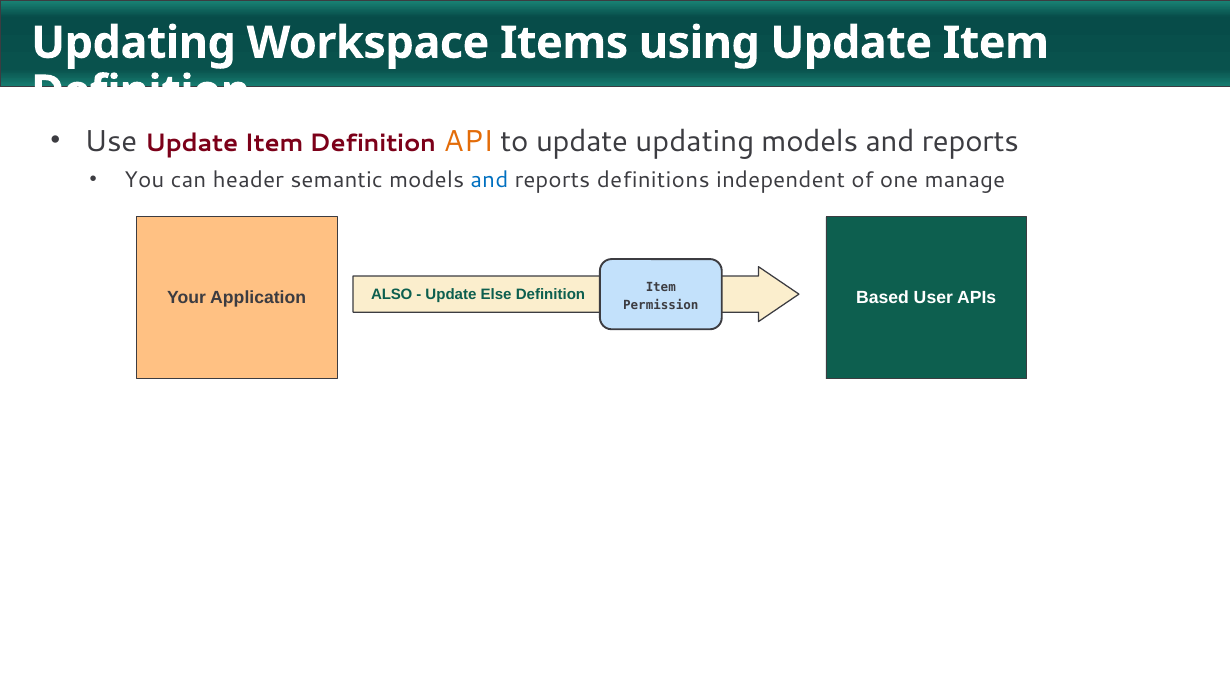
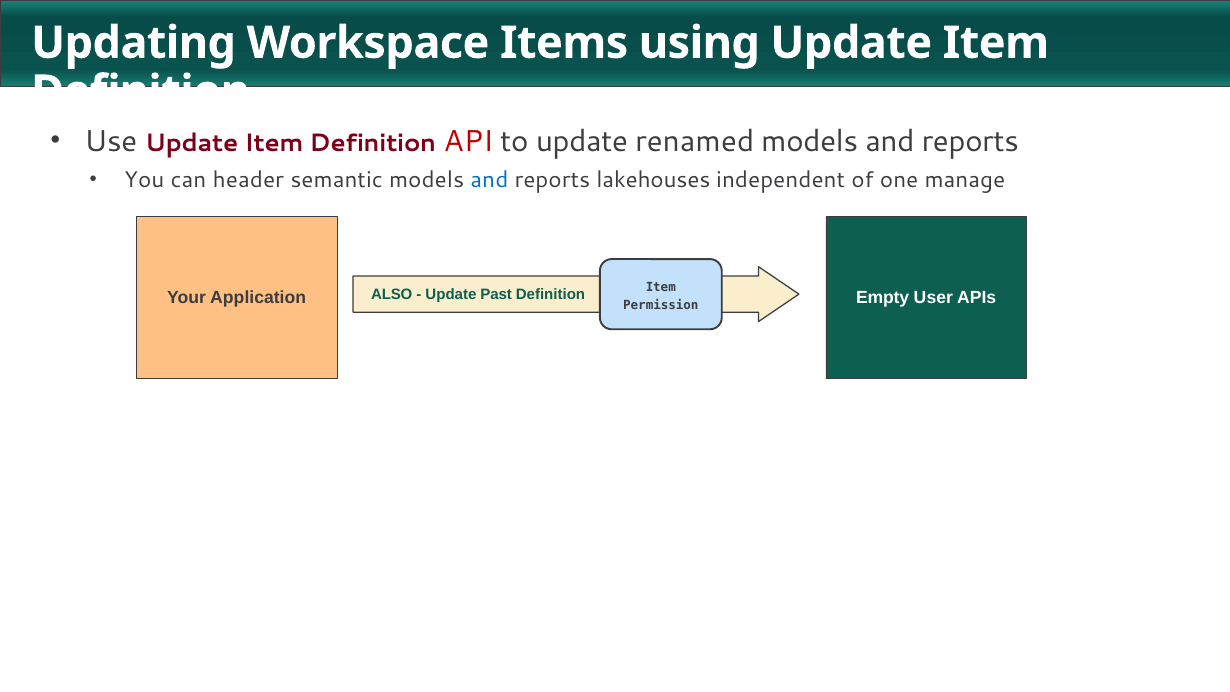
API colour: orange -> red (469, 142)
update updating: updating -> renamed (695, 142)
definitions: definitions -> lakehouses (653, 180)
Else: Else -> Past (496, 294)
Based: Based -> Empty (883, 298)
